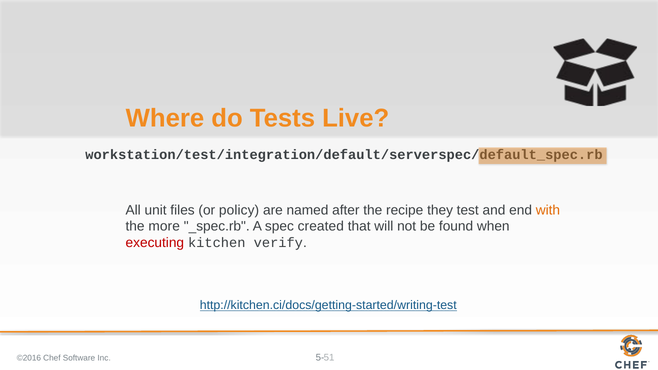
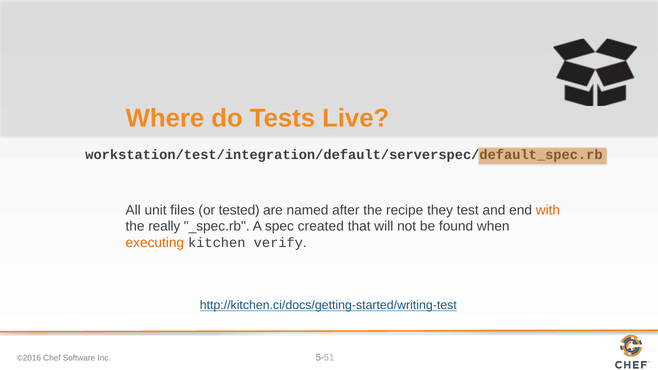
policy: policy -> tested (239, 210)
more: more -> really (164, 227)
executing colour: red -> orange (155, 243)
